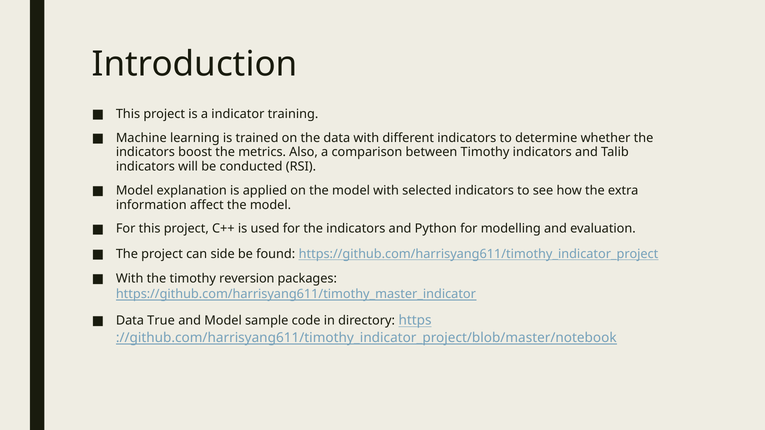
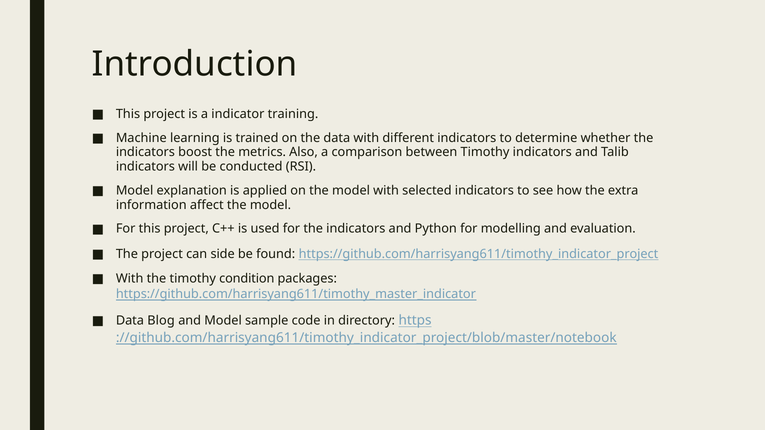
reversion: reversion -> condition (247, 279)
True: True -> Blog (161, 321)
